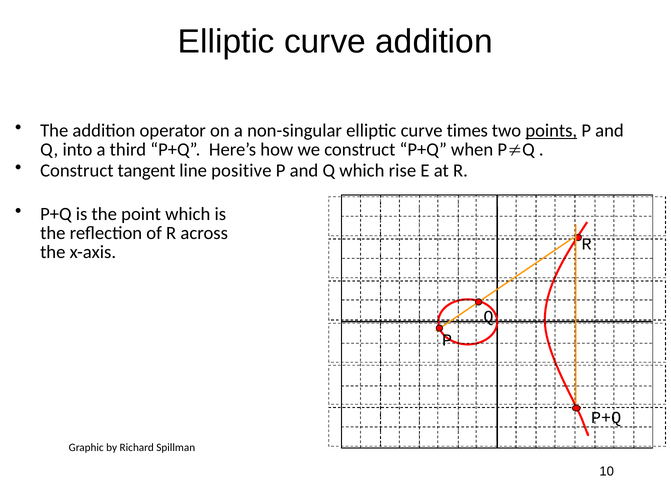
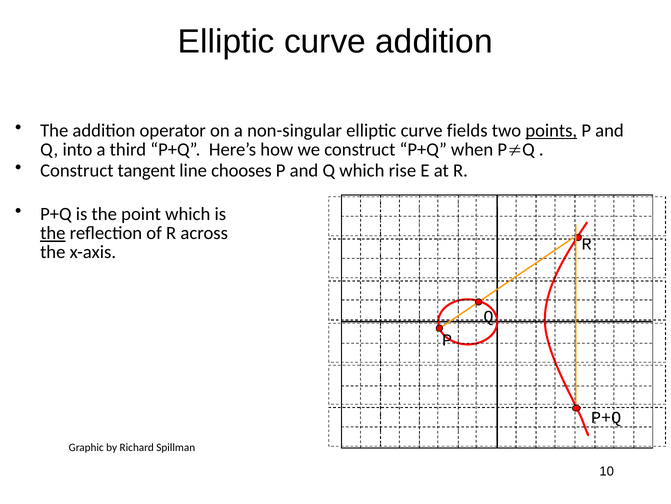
times: times -> fields (467, 130)
positive: positive -> chooses (241, 170)
the underline: none -> present (53, 233)
